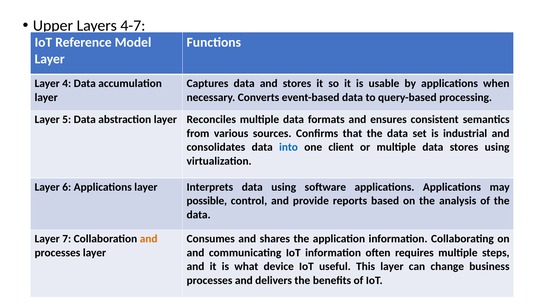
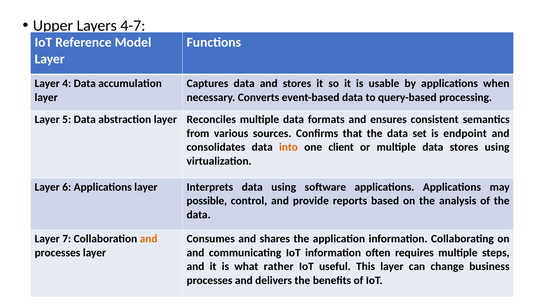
industrial: industrial -> endpoint (465, 134)
into colour: blue -> orange (289, 147)
device: device -> rather (279, 267)
